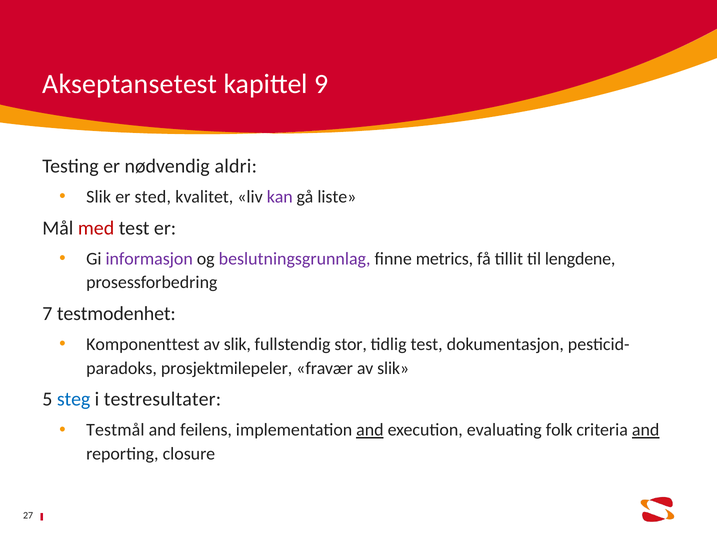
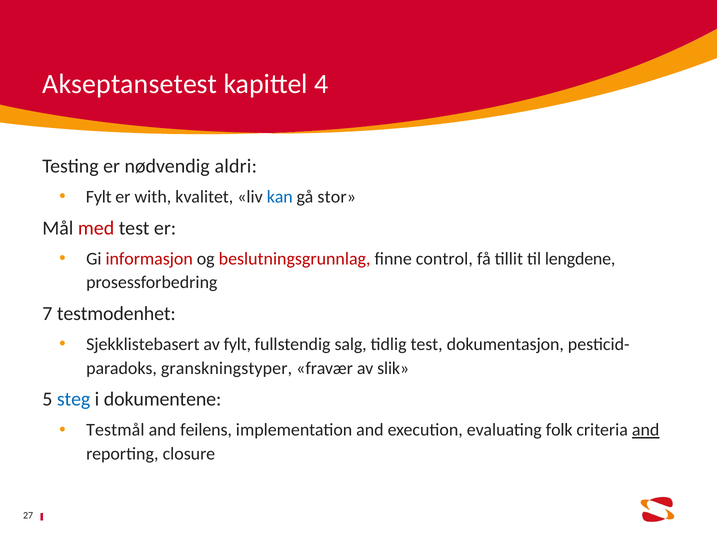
9: 9 -> 4 (321, 84)
Slik: Slik -> Fylt (99, 197)
sted: sted -> with (153, 197)
kan colour: purple -> blue (280, 197)
liste: liste -> stor (337, 197)
informasjon colour: purple -> red (149, 259)
beslutningsgrunnlag colour: purple -> red (295, 259)
metrics: metrics -> control (444, 259)
Komponenttest: Komponenttest -> Sjekklistebasert (143, 344)
slik: slik -> fylt (237, 344)
stor: stor -> salg (351, 344)
prosjektmilepeler: prosjektmilepeler -> granskningstyper (227, 368)
testresultater: testresultater -> dokumentene (163, 399)
and underline: present -> none (370, 430)
